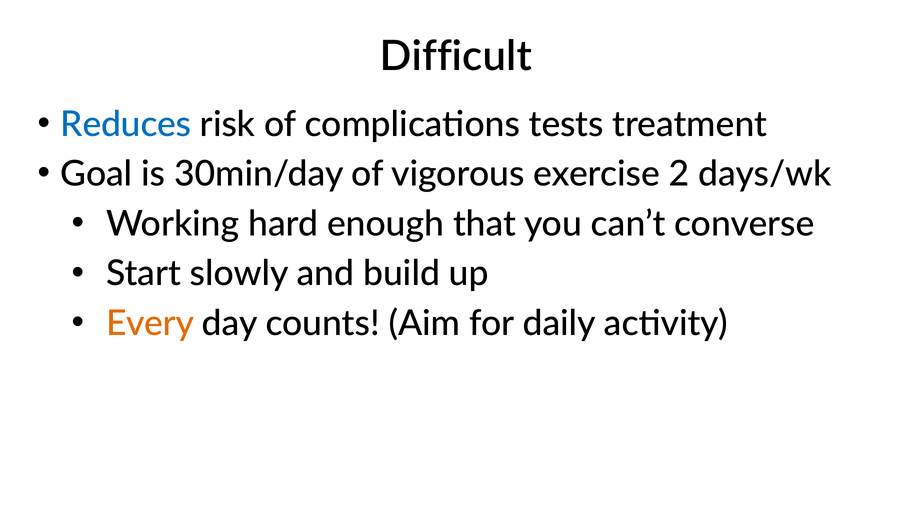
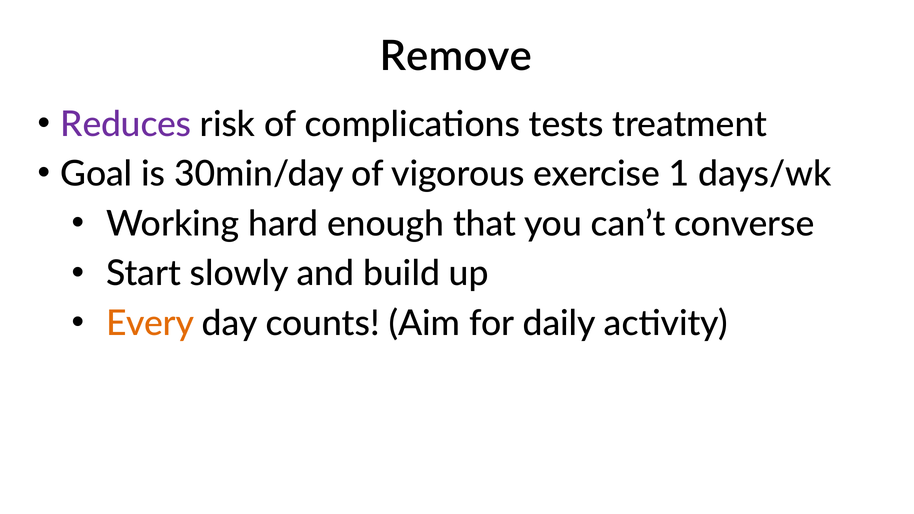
Difficult: Difficult -> Remove (456, 57)
Reduces colour: blue -> purple (126, 124)
2: 2 -> 1 (679, 174)
